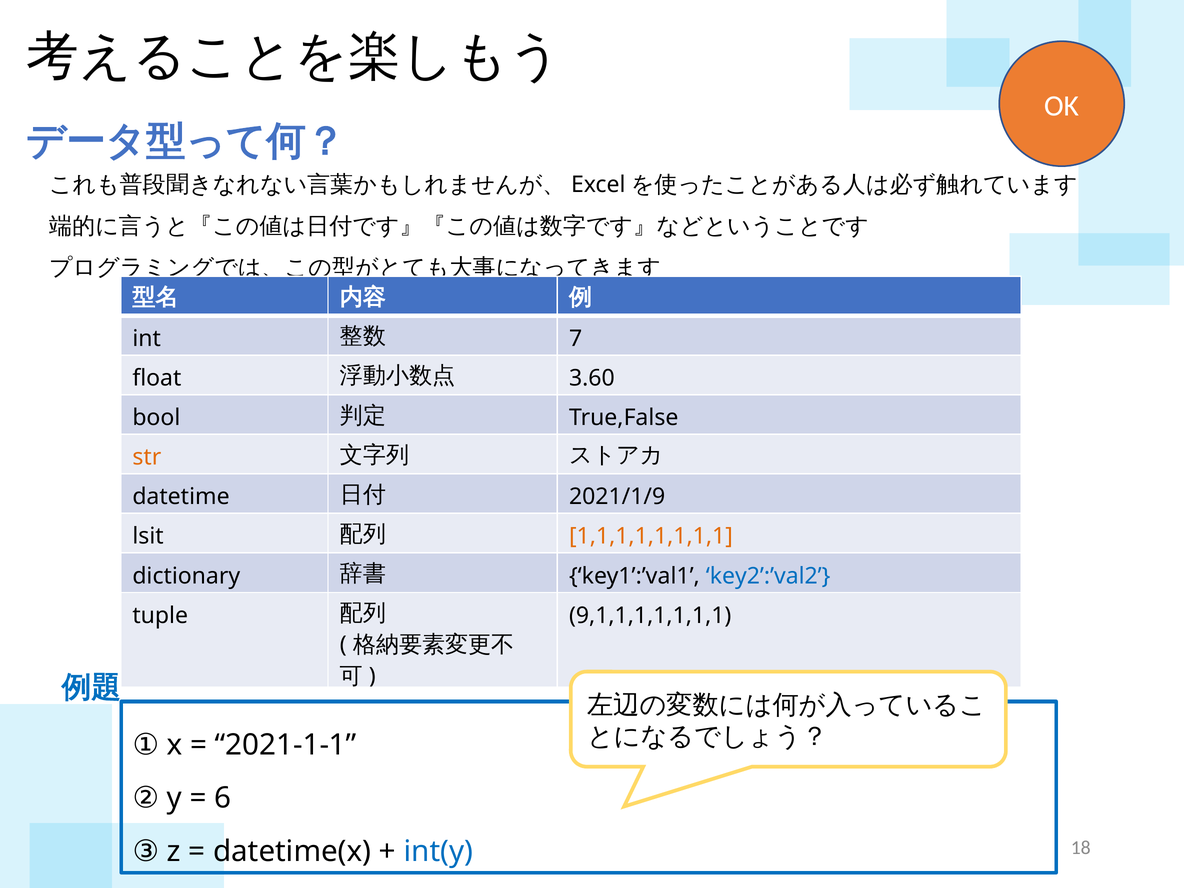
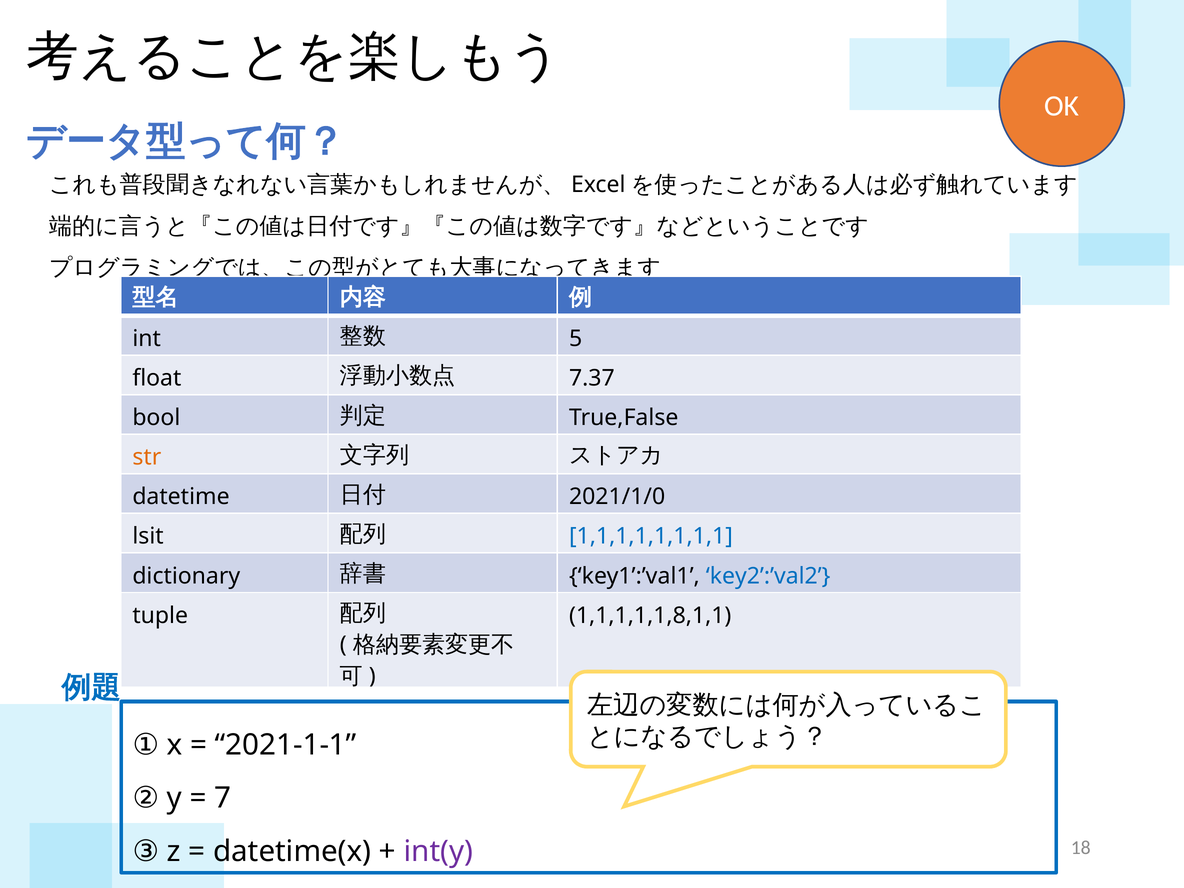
7: 7 -> 5 (576, 339)
3.60: 3.60 -> 7.37 (592, 378)
2021/1/9: 2021/1/9 -> 2021/1/0 (617, 497)
1,1,1,1,1,1,1,1 colour: orange -> blue (651, 536)
9,1,1,1,1,1,1,1: 9,1,1,1,1,1,1,1 -> 1,1,1,1,1,8,1,1 (650, 615)
6: 6 -> 7 (223, 798)
int(y colour: blue -> purple (438, 851)
